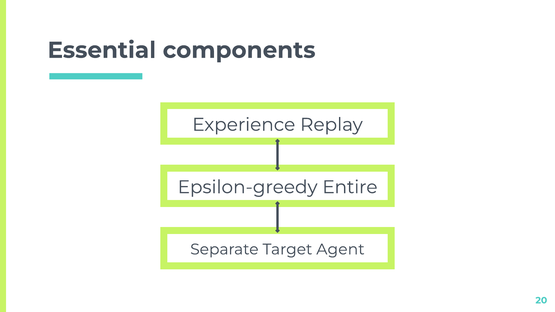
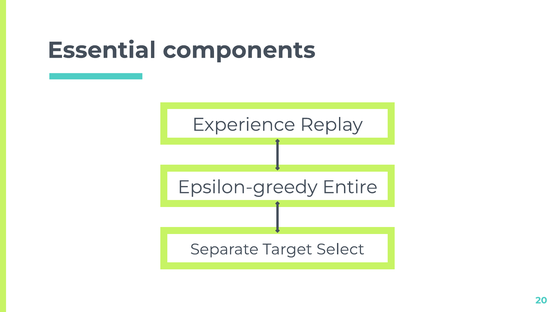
Agent: Agent -> Select (340, 249)
